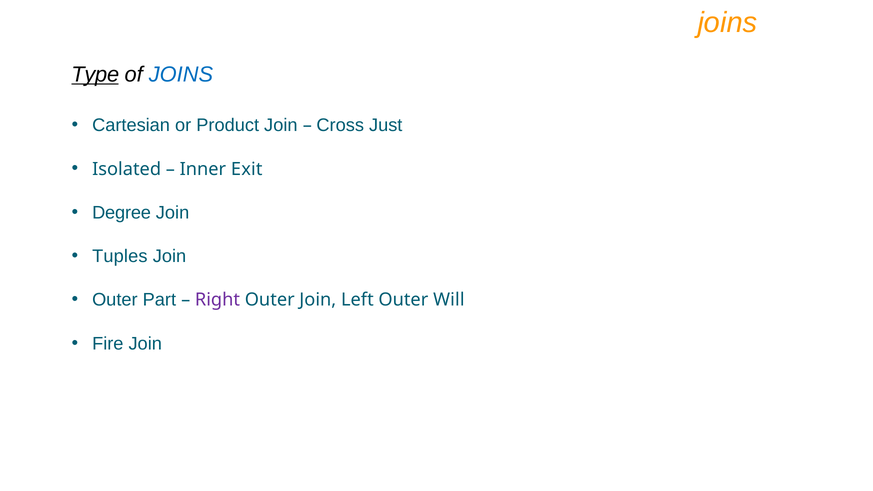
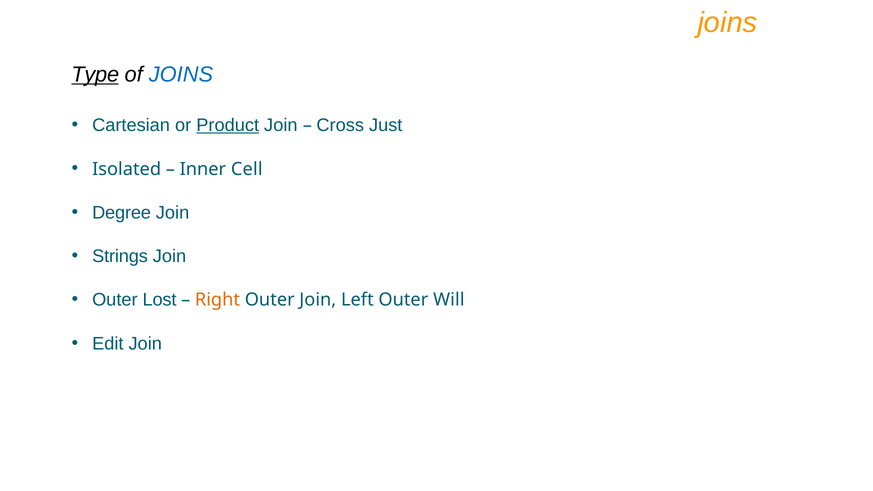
Product underline: none -> present (228, 125)
Exit: Exit -> Cell (247, 169)
Tuples: Tuples -> Strings (120, 256)
Part: Part -> Lost (160, 300)
Right colour: purple -> orange (217, 300)
Fire: Fire -> Edit (108, 344)
